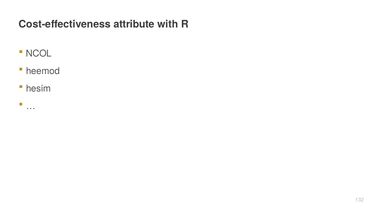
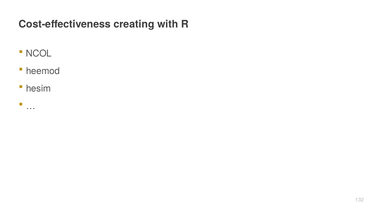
attribute: attribute -> creating (134, 24)
